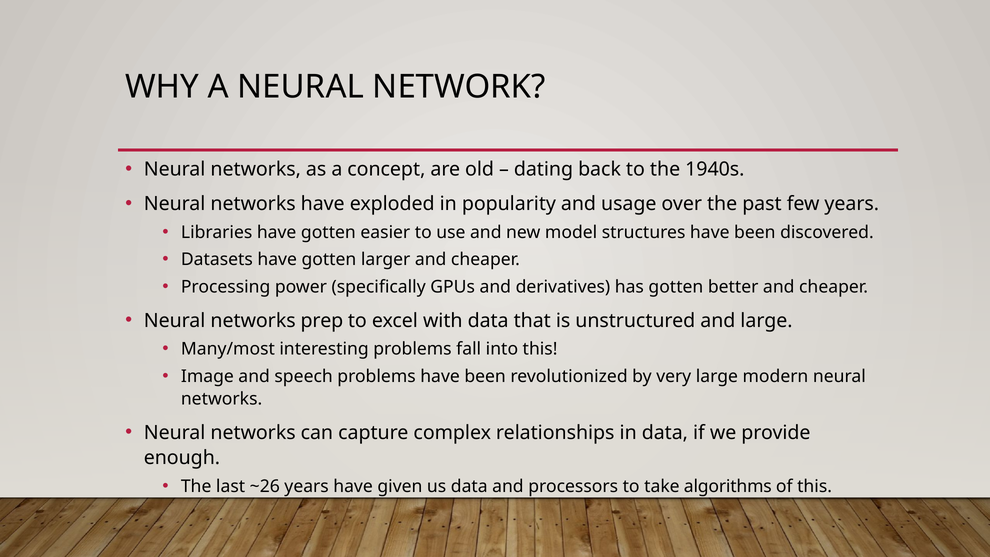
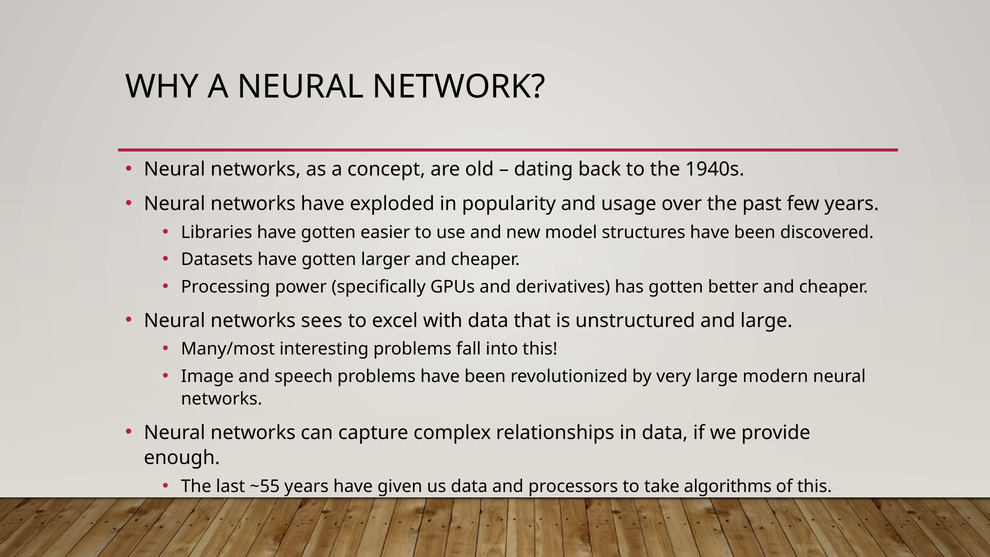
prep: prep -> sees (322, 320)
~26: ~26 -> ~55 (265, 486)
